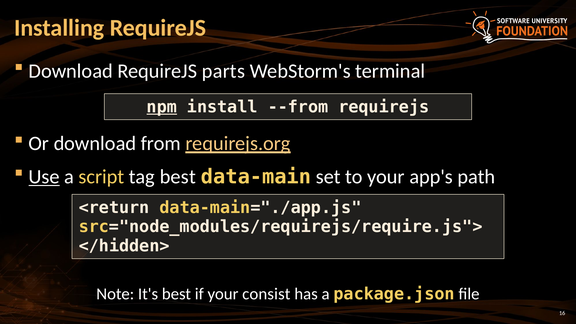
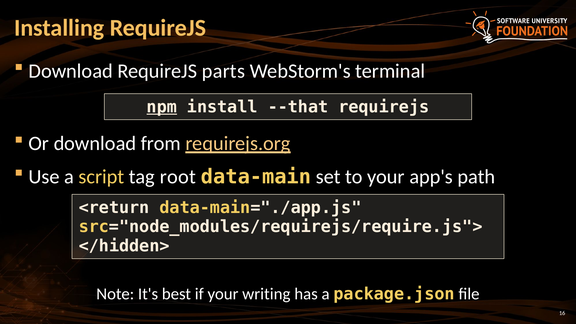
--from: --from -> --that (298, 107)
Use underline: present -> none (44, 177)
tag best: best -> root (178, 177)
consist: consist -> writing (266, 294)
